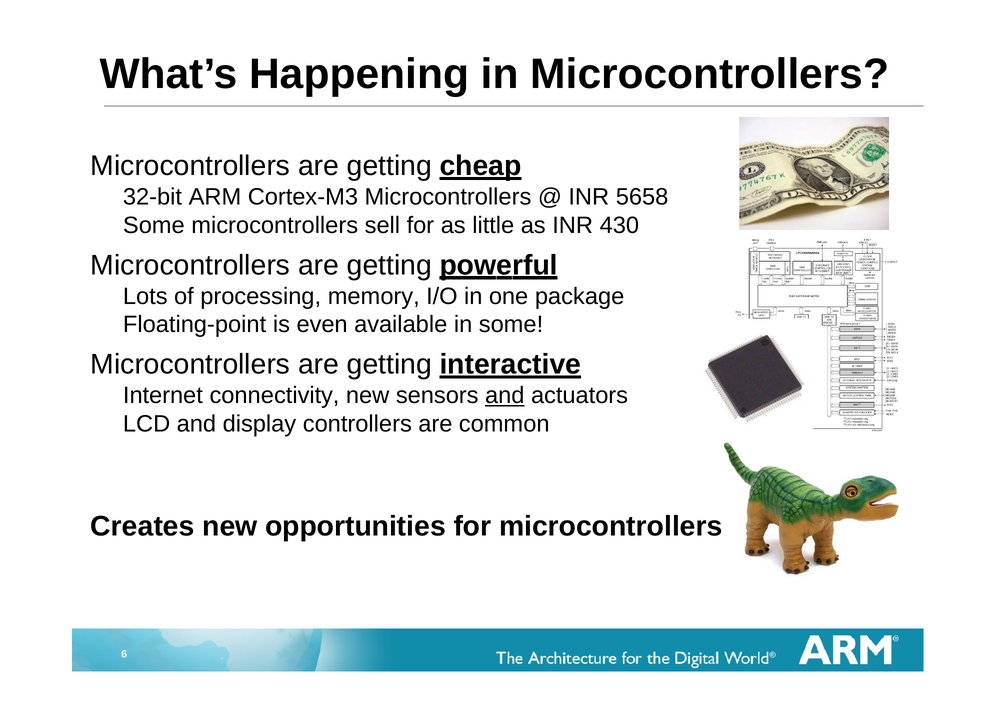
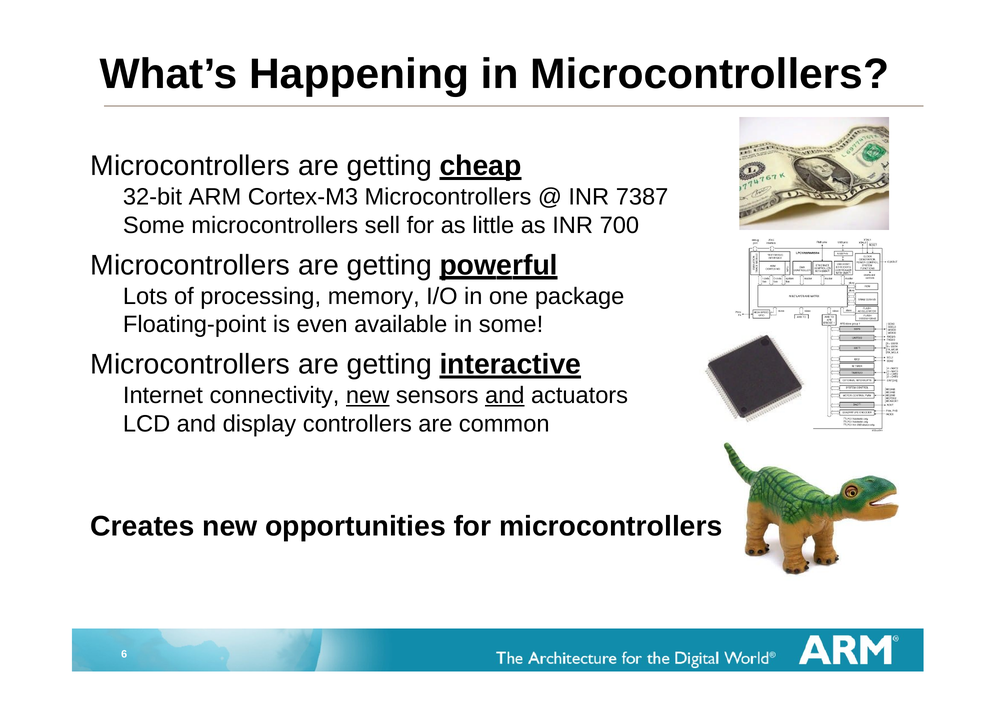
5658: 5658 -> 7387 (642, 197)
430: 430 -> 700 (619, 225)
new underline: none -> present (368, 395)
